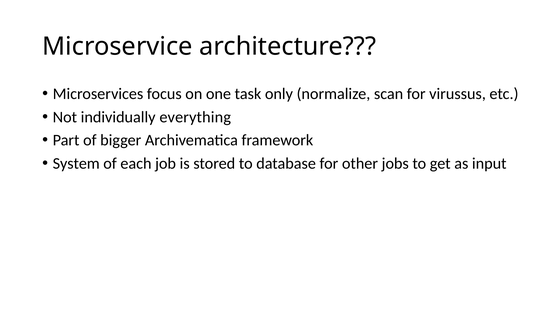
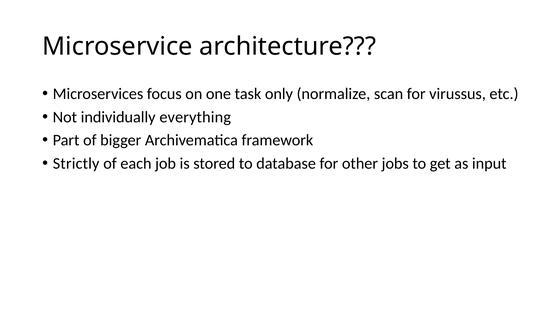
System: System -> Strictly (76, 164)
